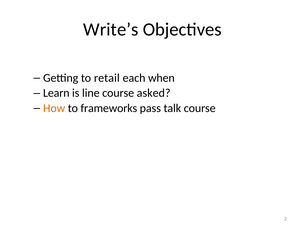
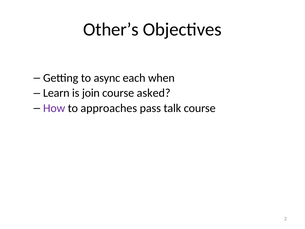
Write’s: Write’s -> Other’s (111, 30)
retail: retail -> async (107, 78)
line: line -> join (91, 93)
How colour: orange -> purple (54, 108)
frameworks: frameworks -> approaches (109, 108)
